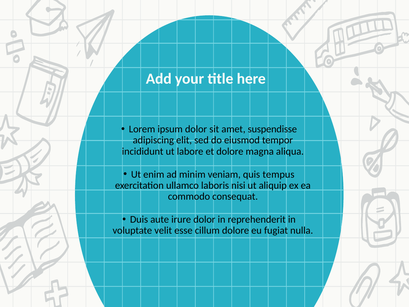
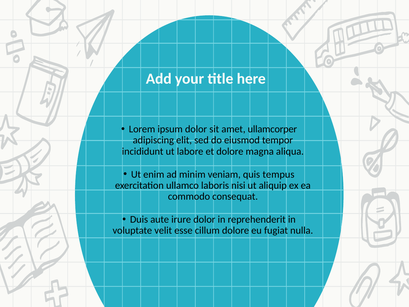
suspendisse: suspendisse -> ullamcorper (272, 129)
